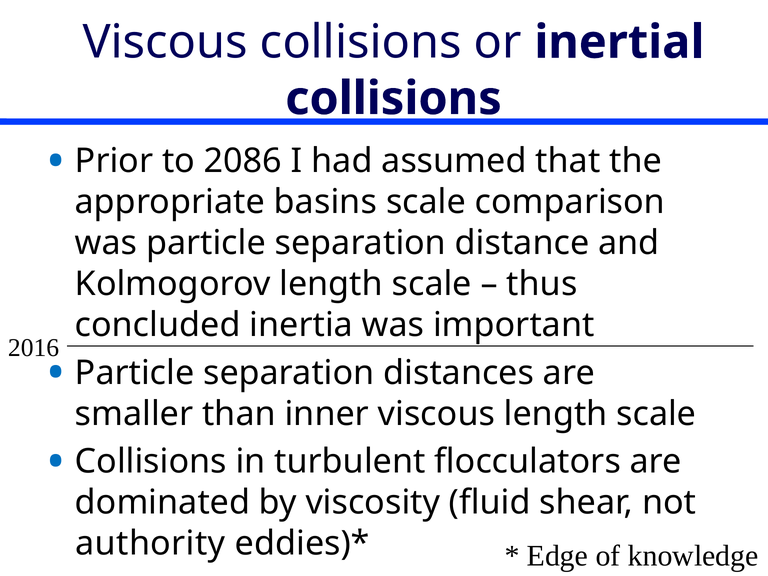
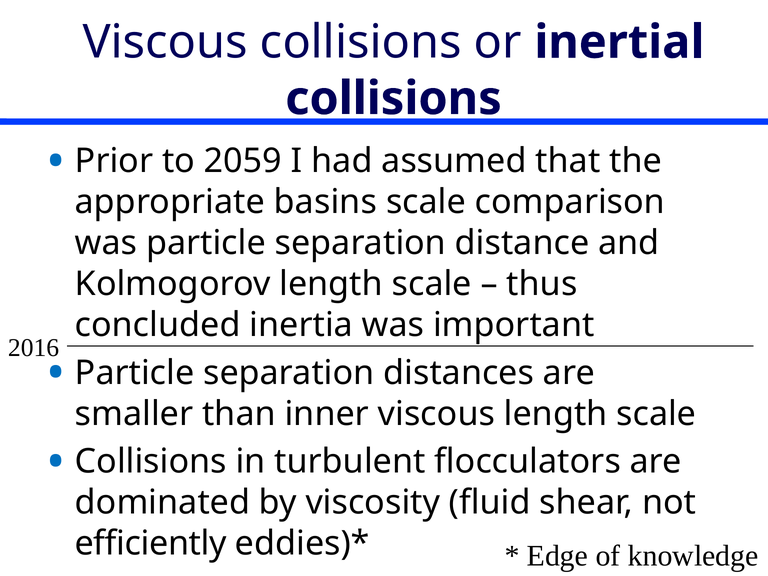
2086: 2086 -> 2059 (243, 161)
authority: authority -> efficiently (151, 544)
